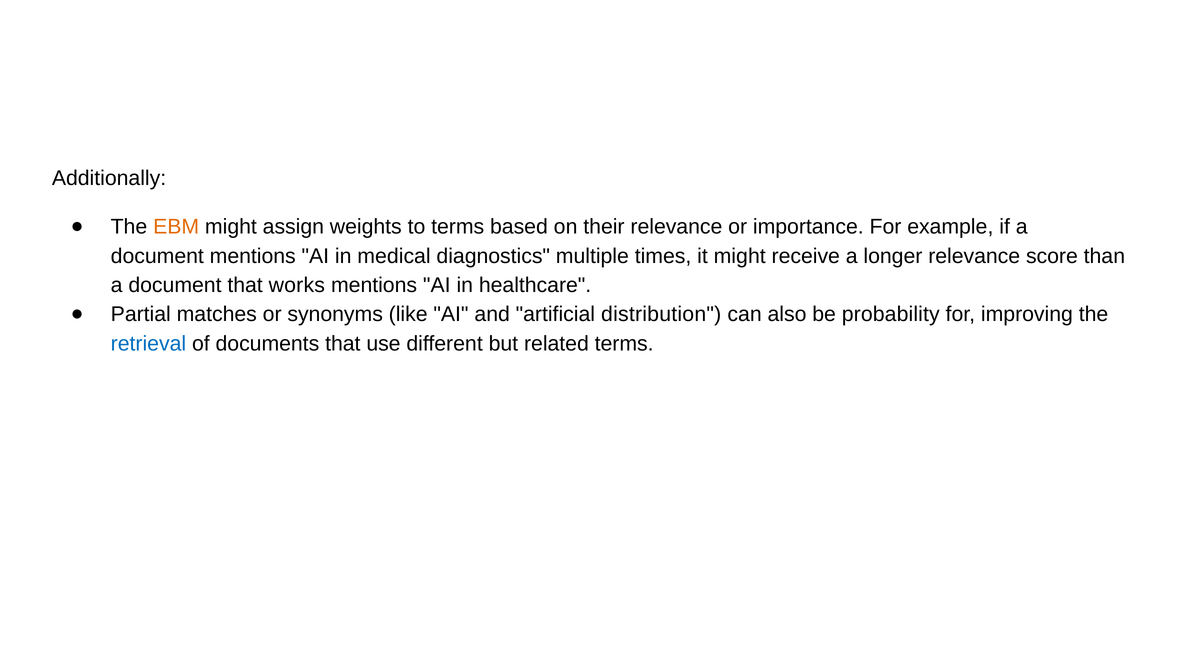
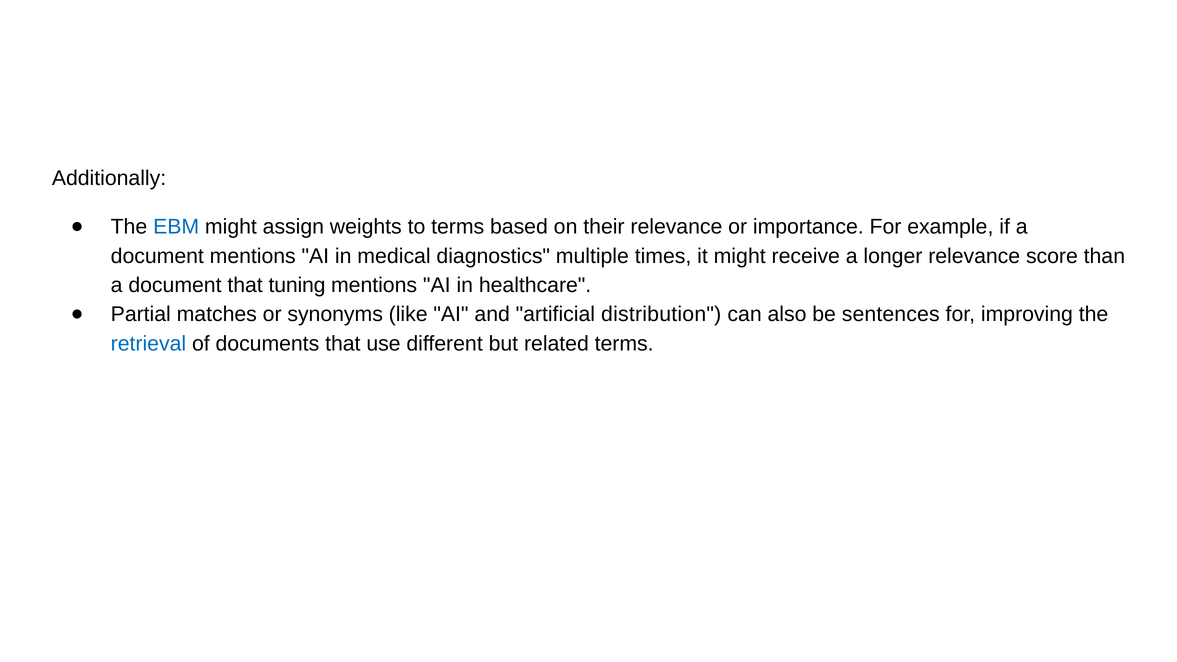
EBM colour: orange -> blue (176, 227)
works: works -> tuning (297, 285)
probability: probability -> sentences (891, 314)
